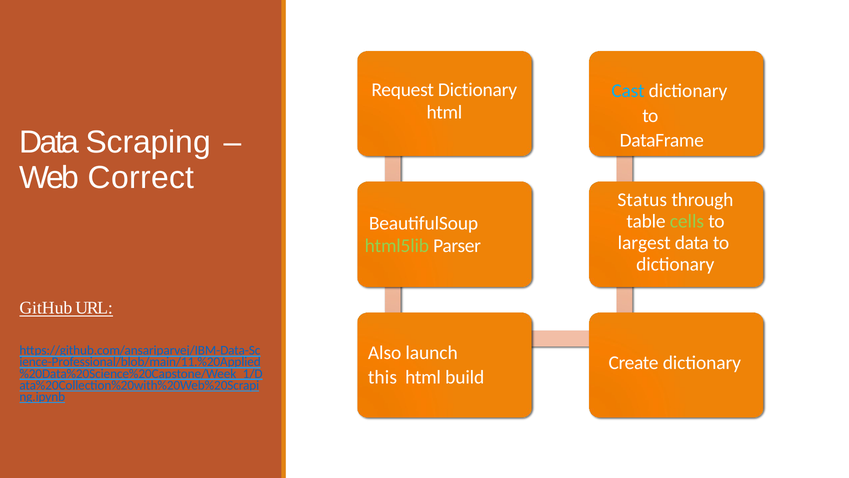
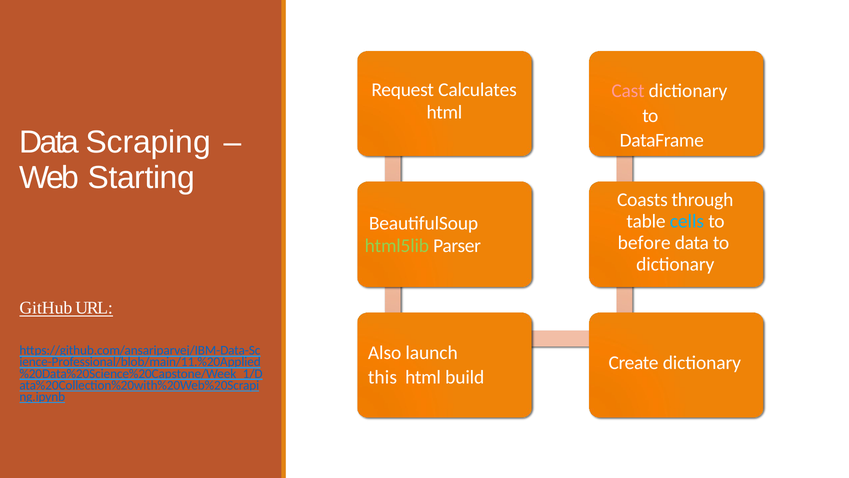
Request Dictionary: Dictionary -> Calculates (477, 90)
Cast colour: light blue -> pink (628, 91)
Correct: Correct -> Starting (141, 178)
Status: Status -> Coasts (642, 200)
cells colour: light green -> light blue (687, 221)
largest: largest -> before (644, 242)
